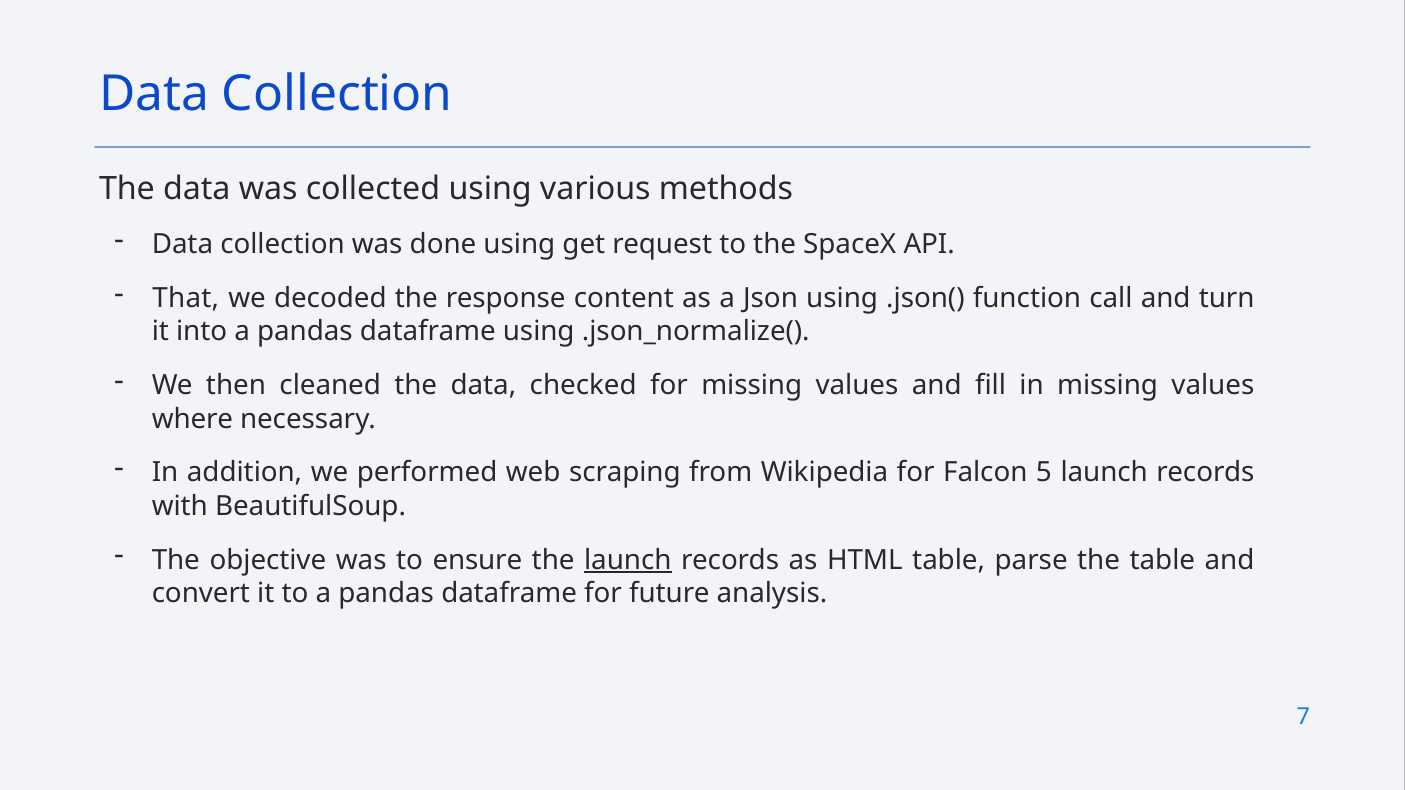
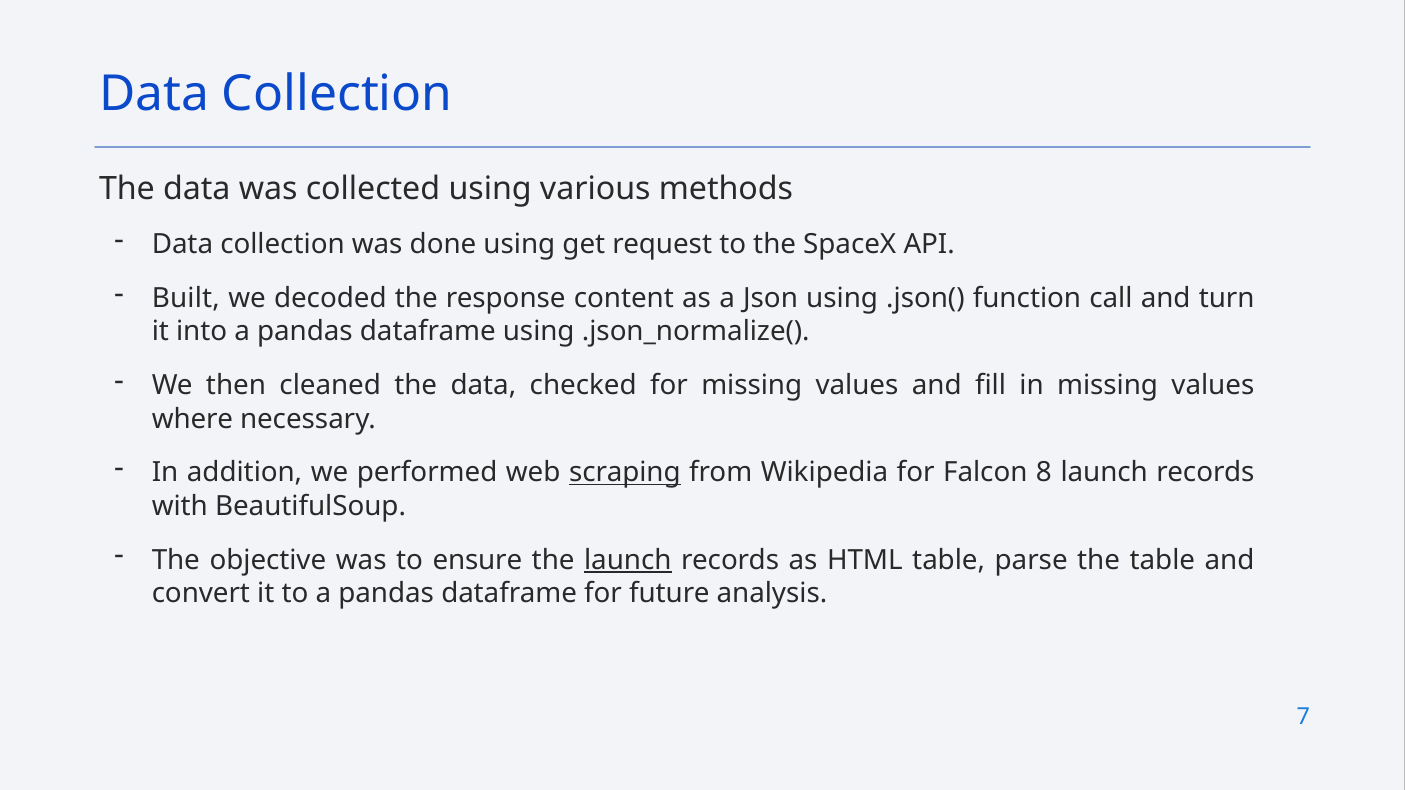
That: That -> Built (186, 298)
scraping underline: none -> present (625, 473)
5: 5 -> 8 (1044, 473)
